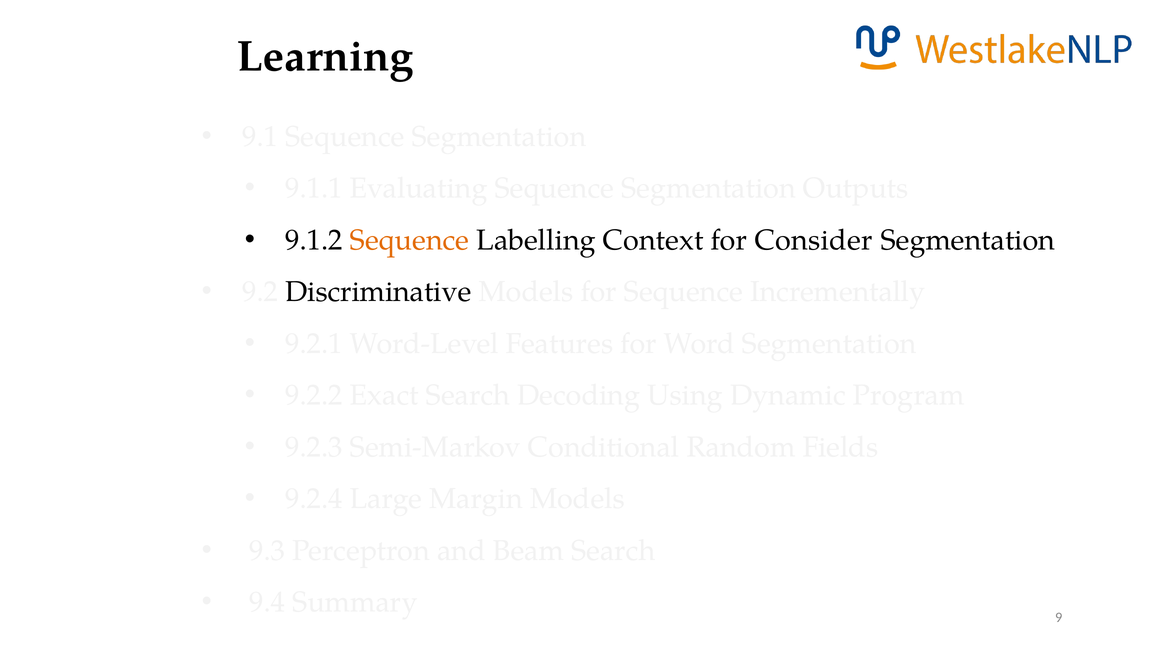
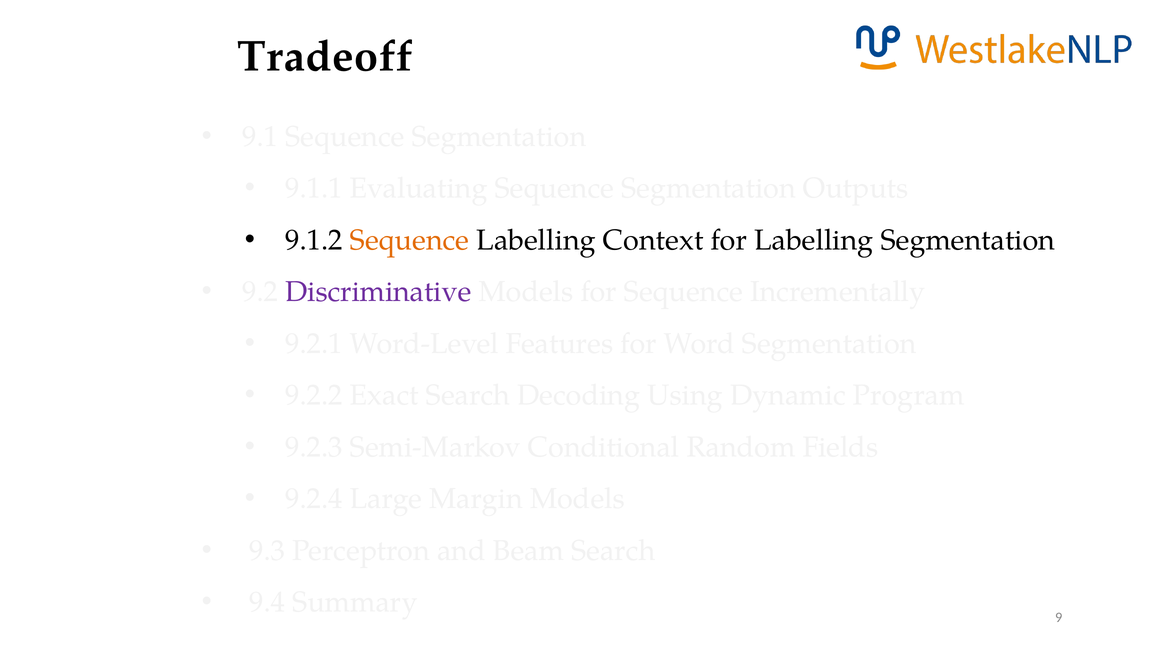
Learning: Learning -> Tradeoff (325, 57)
for Consider: Consider -> Labelling (814, 240)
Discriminative colour: black -> purple (378, 292)
